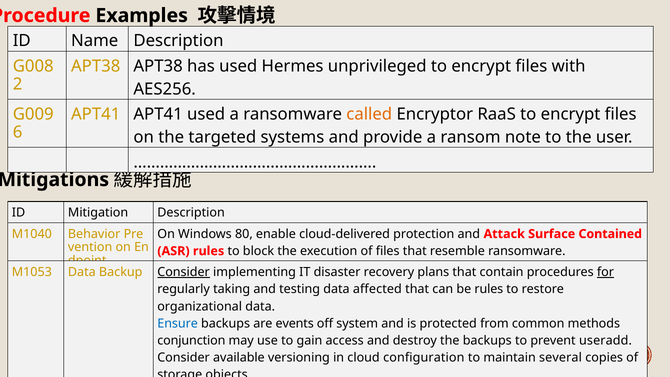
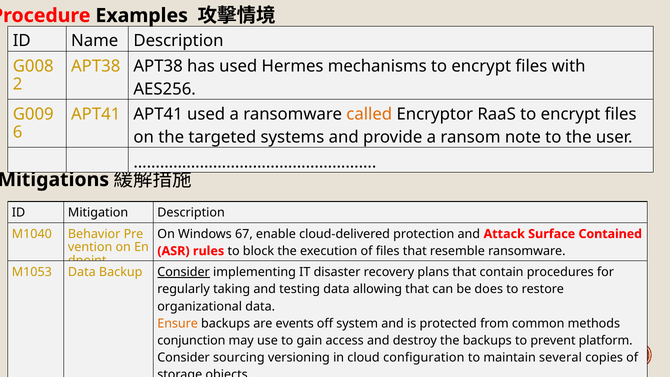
unprivileged: unprivileged -> mechanisms (377, 66)
80: 80 -> 67 (244, 234)
for underline: present -> none (605, 272)
affected: affected -> allowing (377, 289)
be rules: rules -> does (489, 289)
Ensure colour: blue -> orange (178, 323)
useradd: useradd -> platform (606, 340)
available: available -> sourcing (239, 358)
